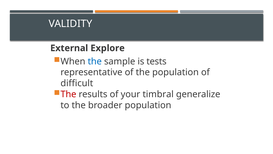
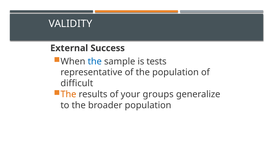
Explore: Explore -> Success (108, 48)
The colour: red -> orange (68, 94)
timbral: timbral -> groups (158, 94)
